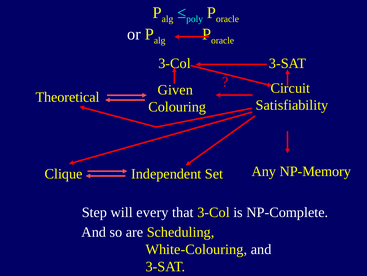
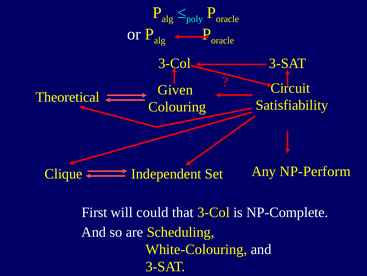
NP-Memory: NP-Memory -> NP-Perform (315, 171)
Step: Step -> First (94, 212)
every: every -> could (152, 212)
